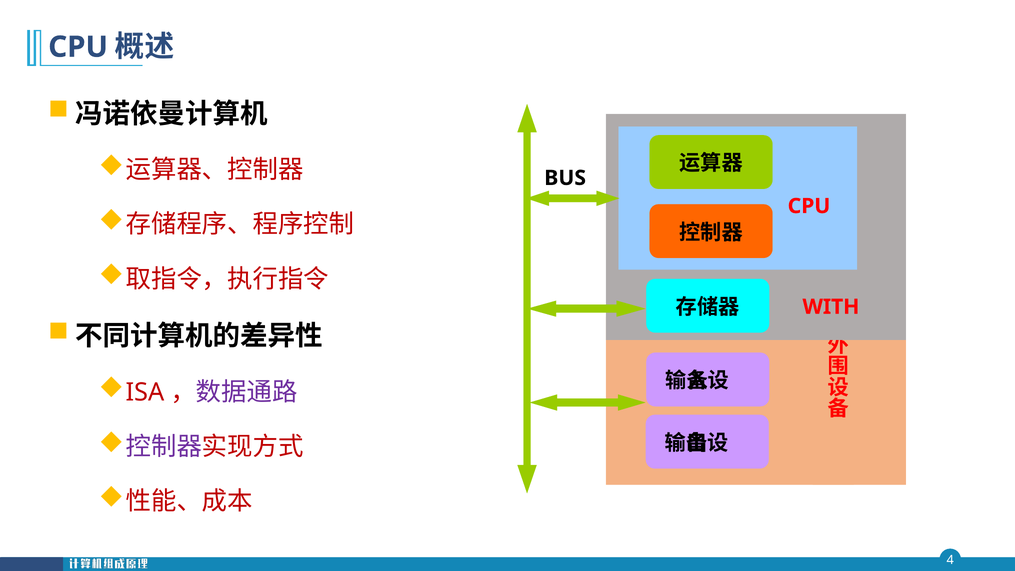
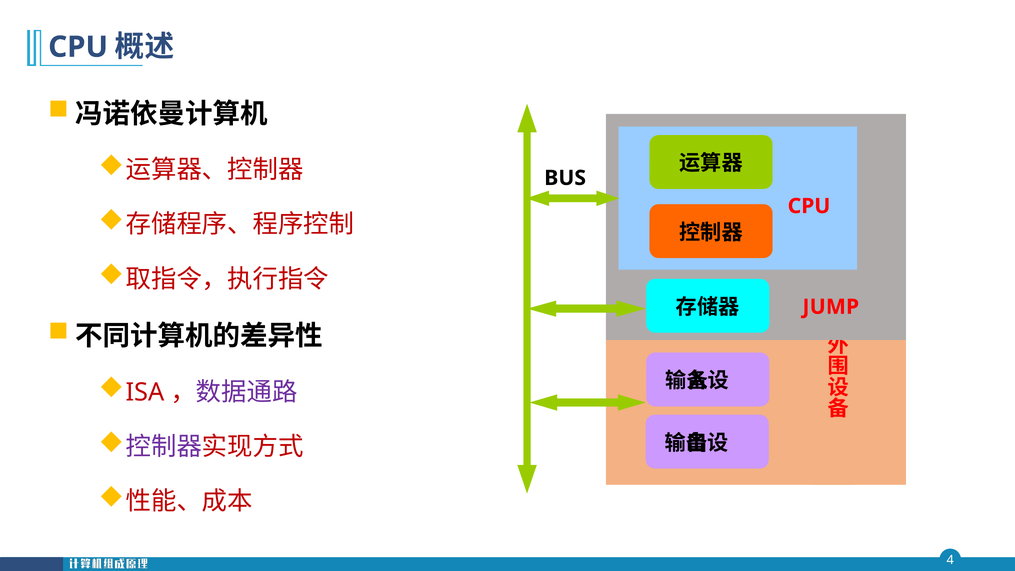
WITH: WITH -> JUMP (831, 307)
